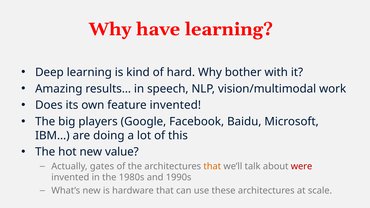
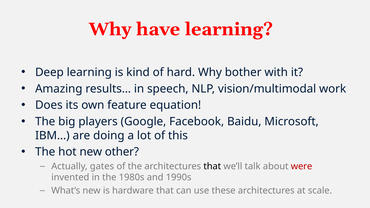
feature invented: invented -> equation (175, 105)
value: value -> other (122, 152)
that colour: orange -> black (212, 166)
